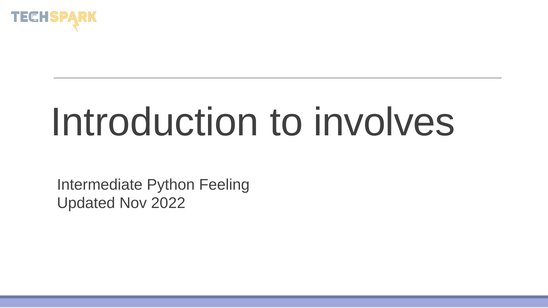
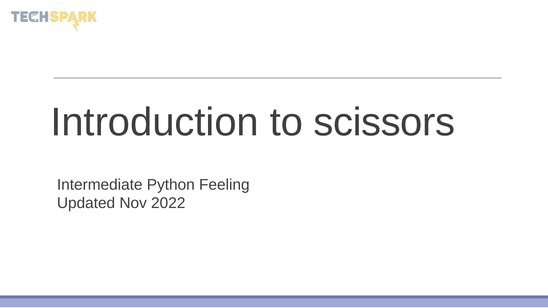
involves: involves -> scissors (384, 122)
